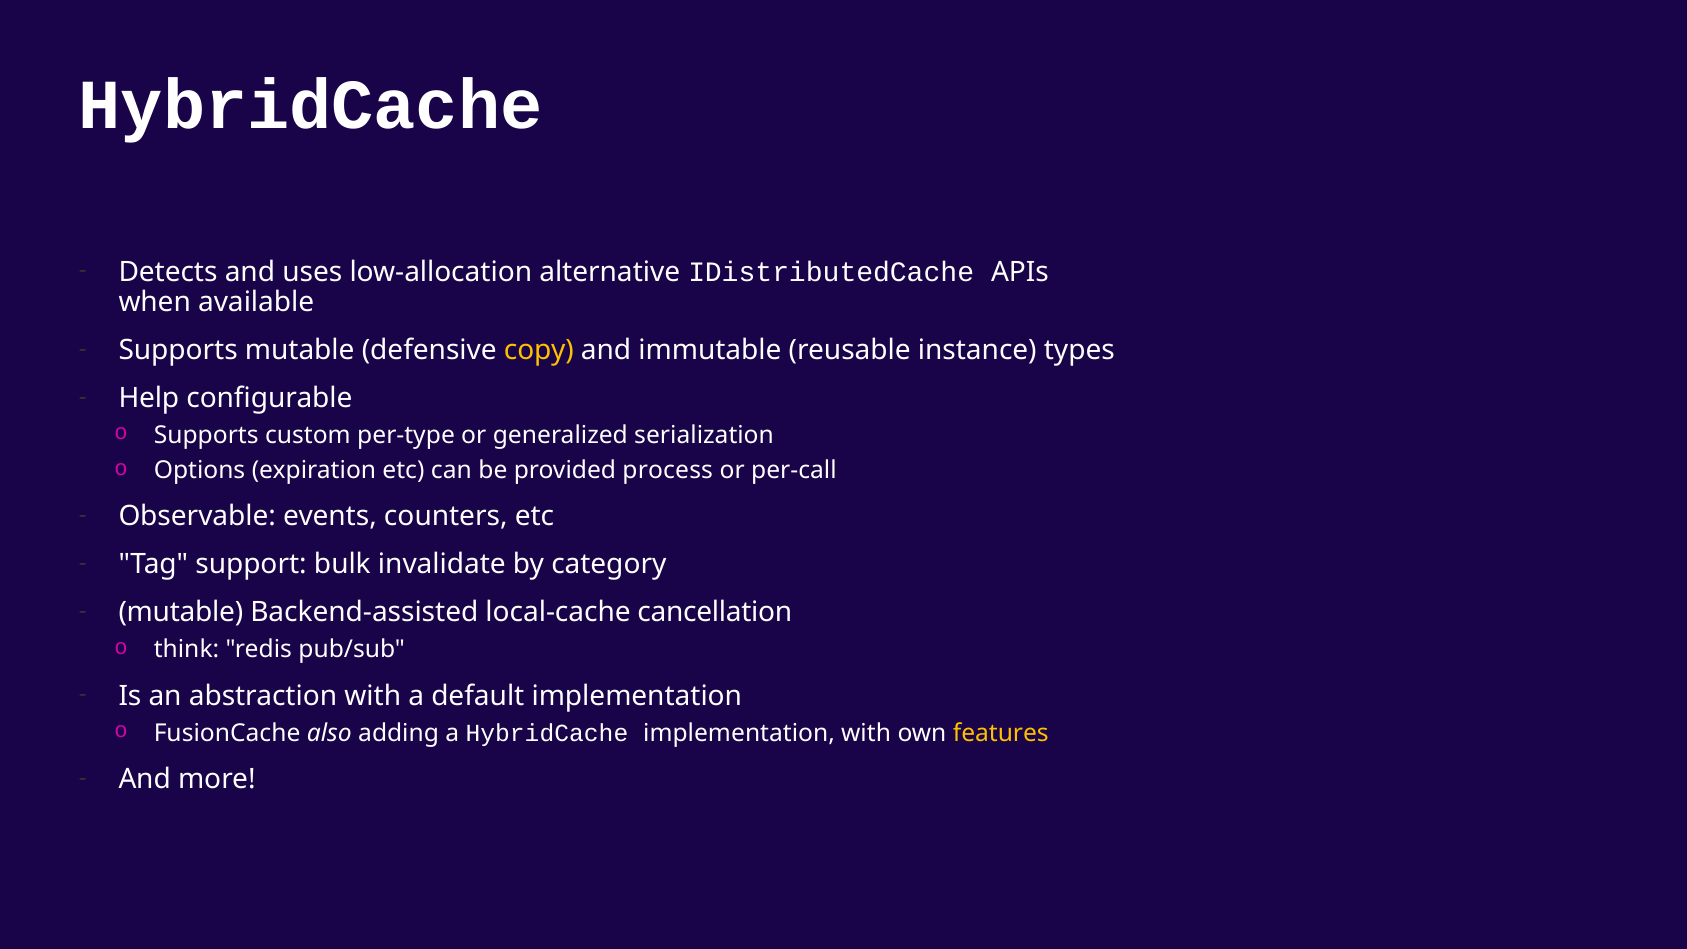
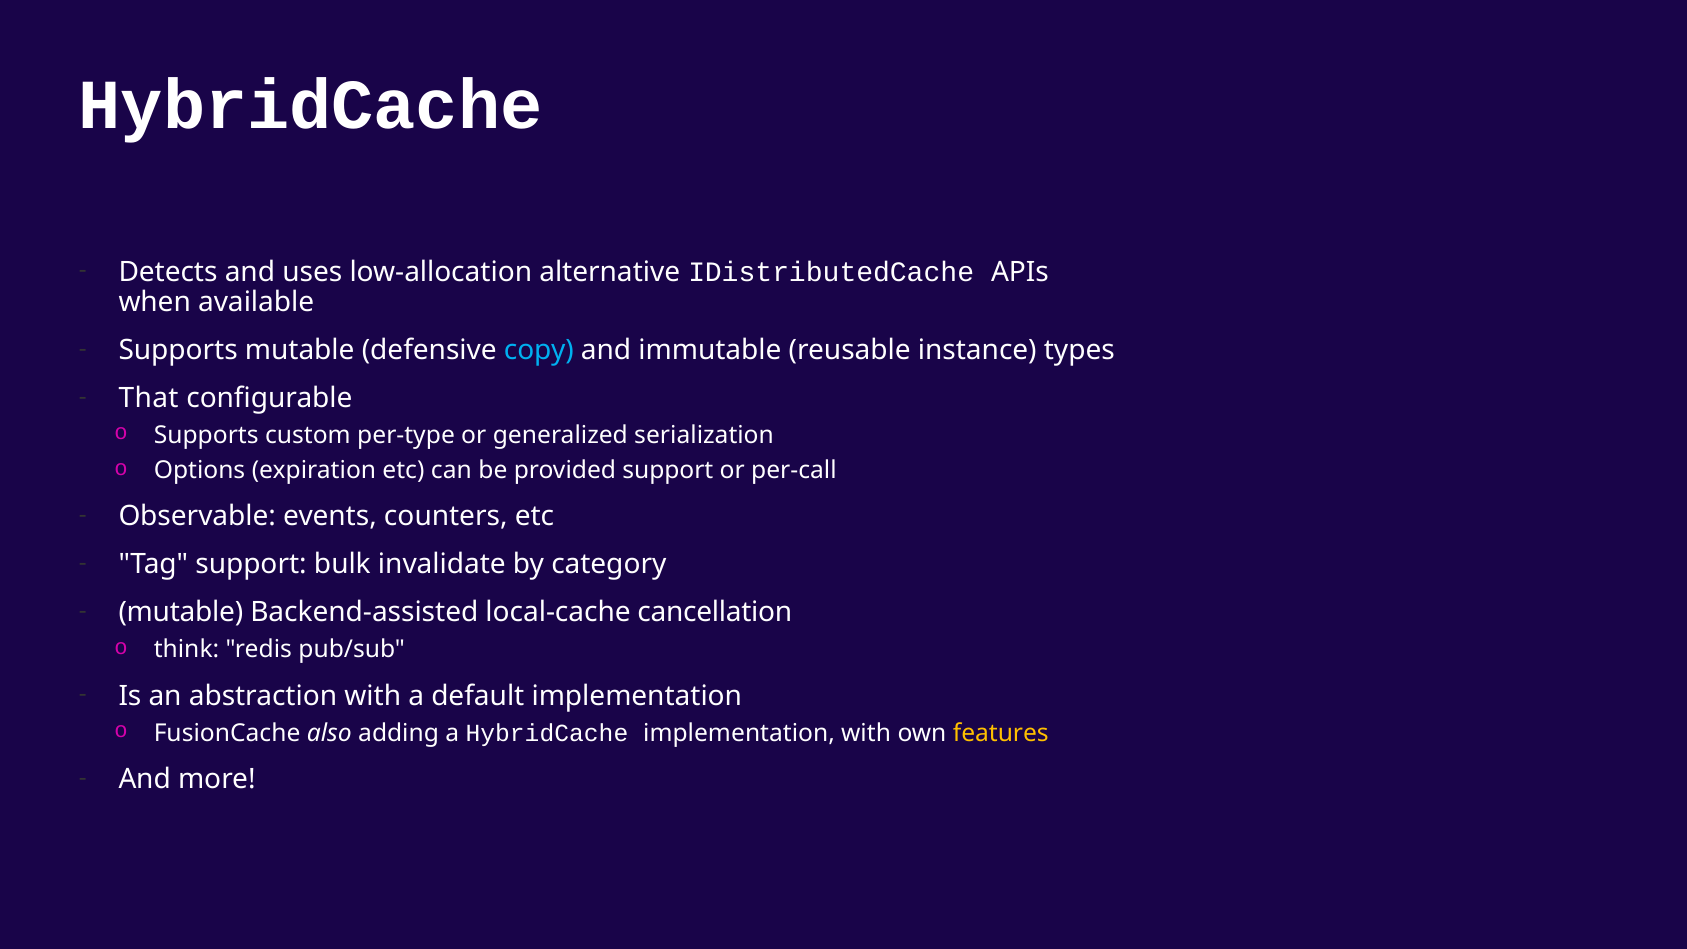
copy colour: yellow -> light blue (539, 350)
Help: Help -> That (149, 398)
provided process: process -> support (668, 471)
